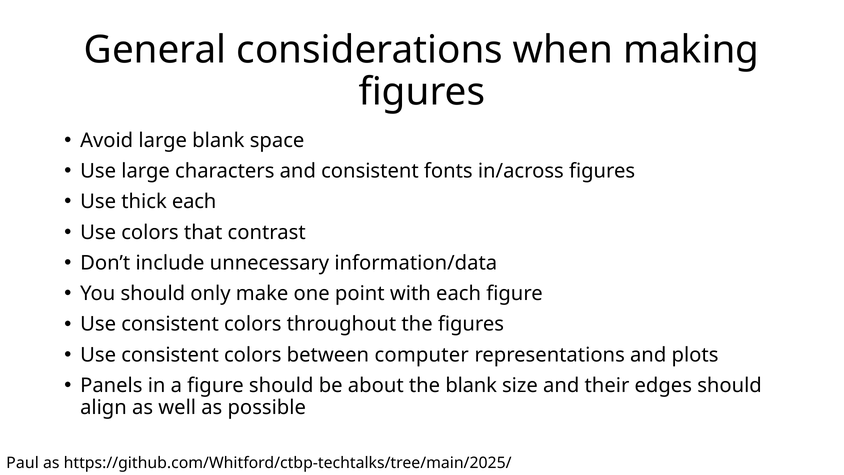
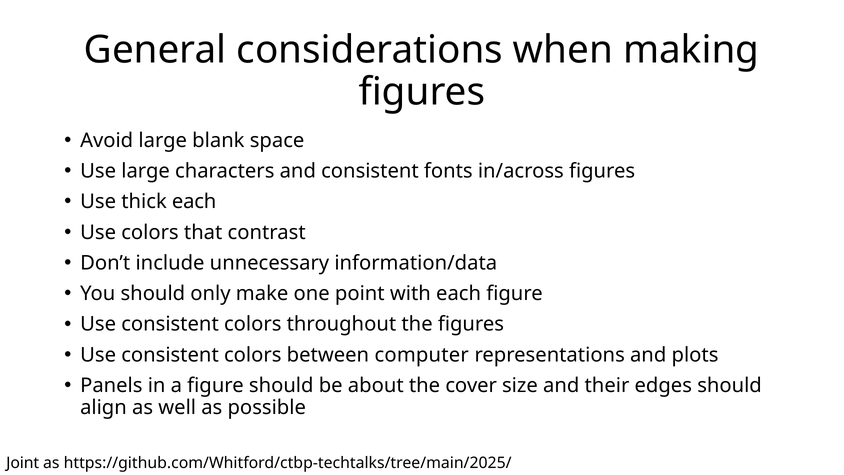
the blank: blank -> cover (471, 385)
Paul: Paul -> Joint (23, 463)
